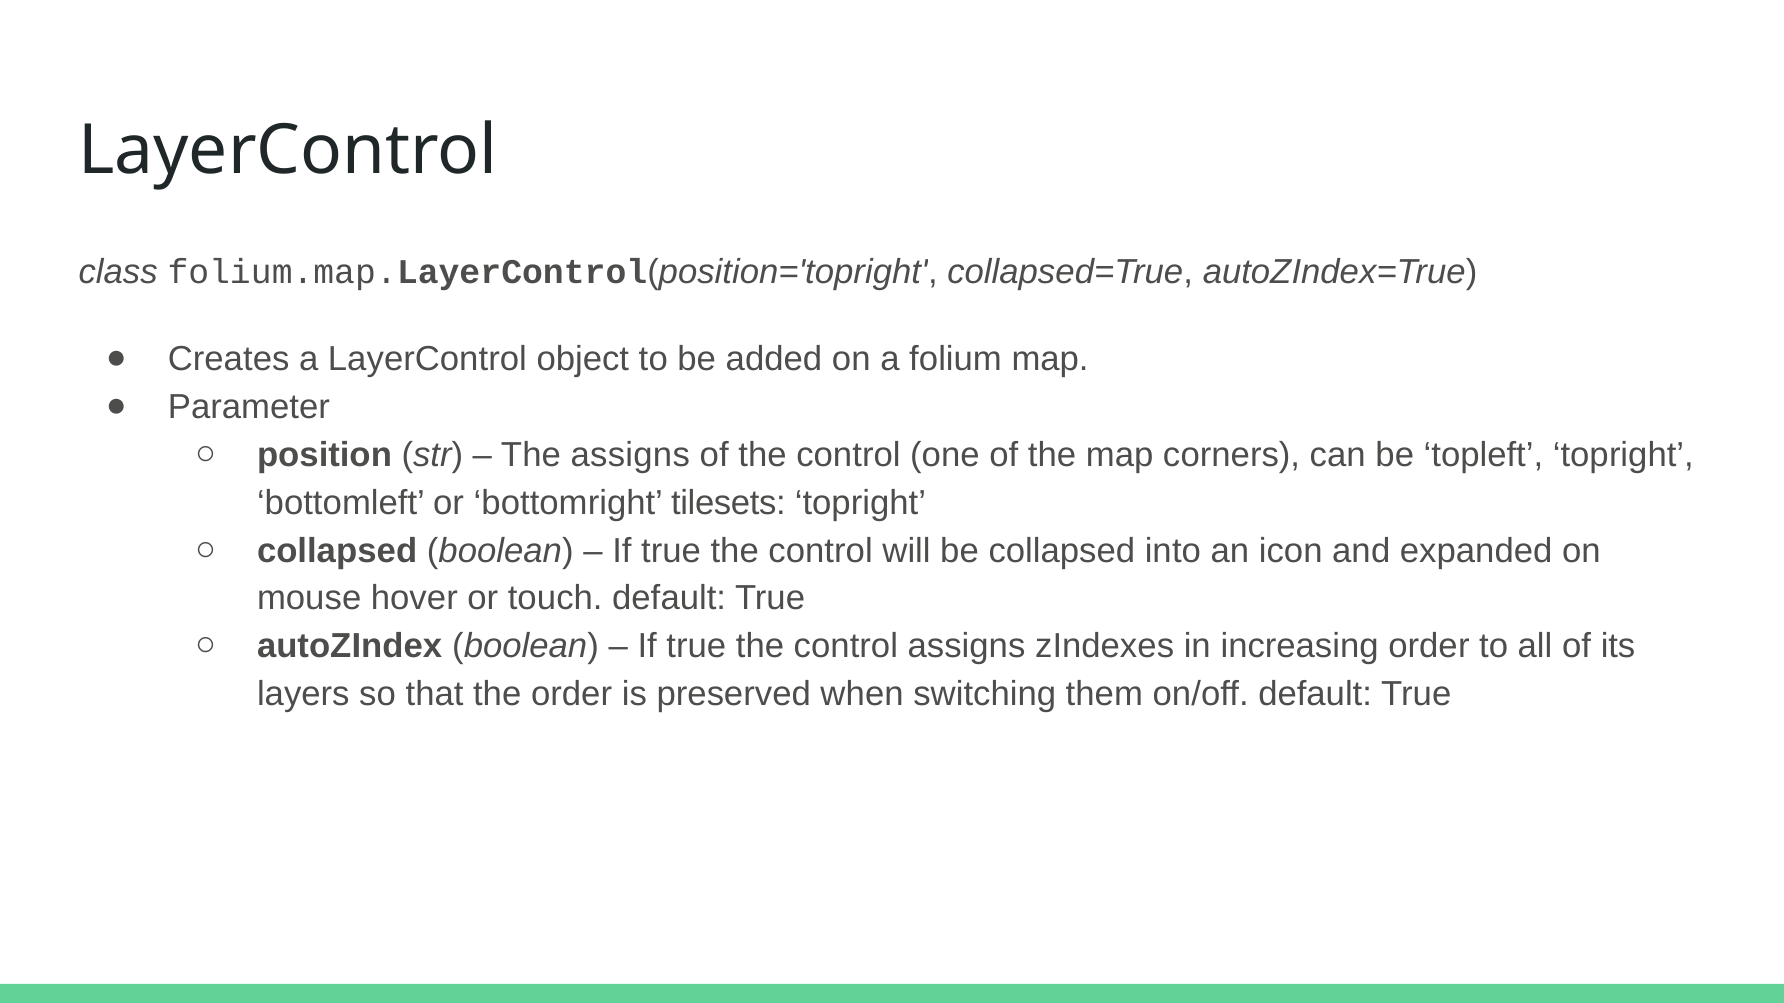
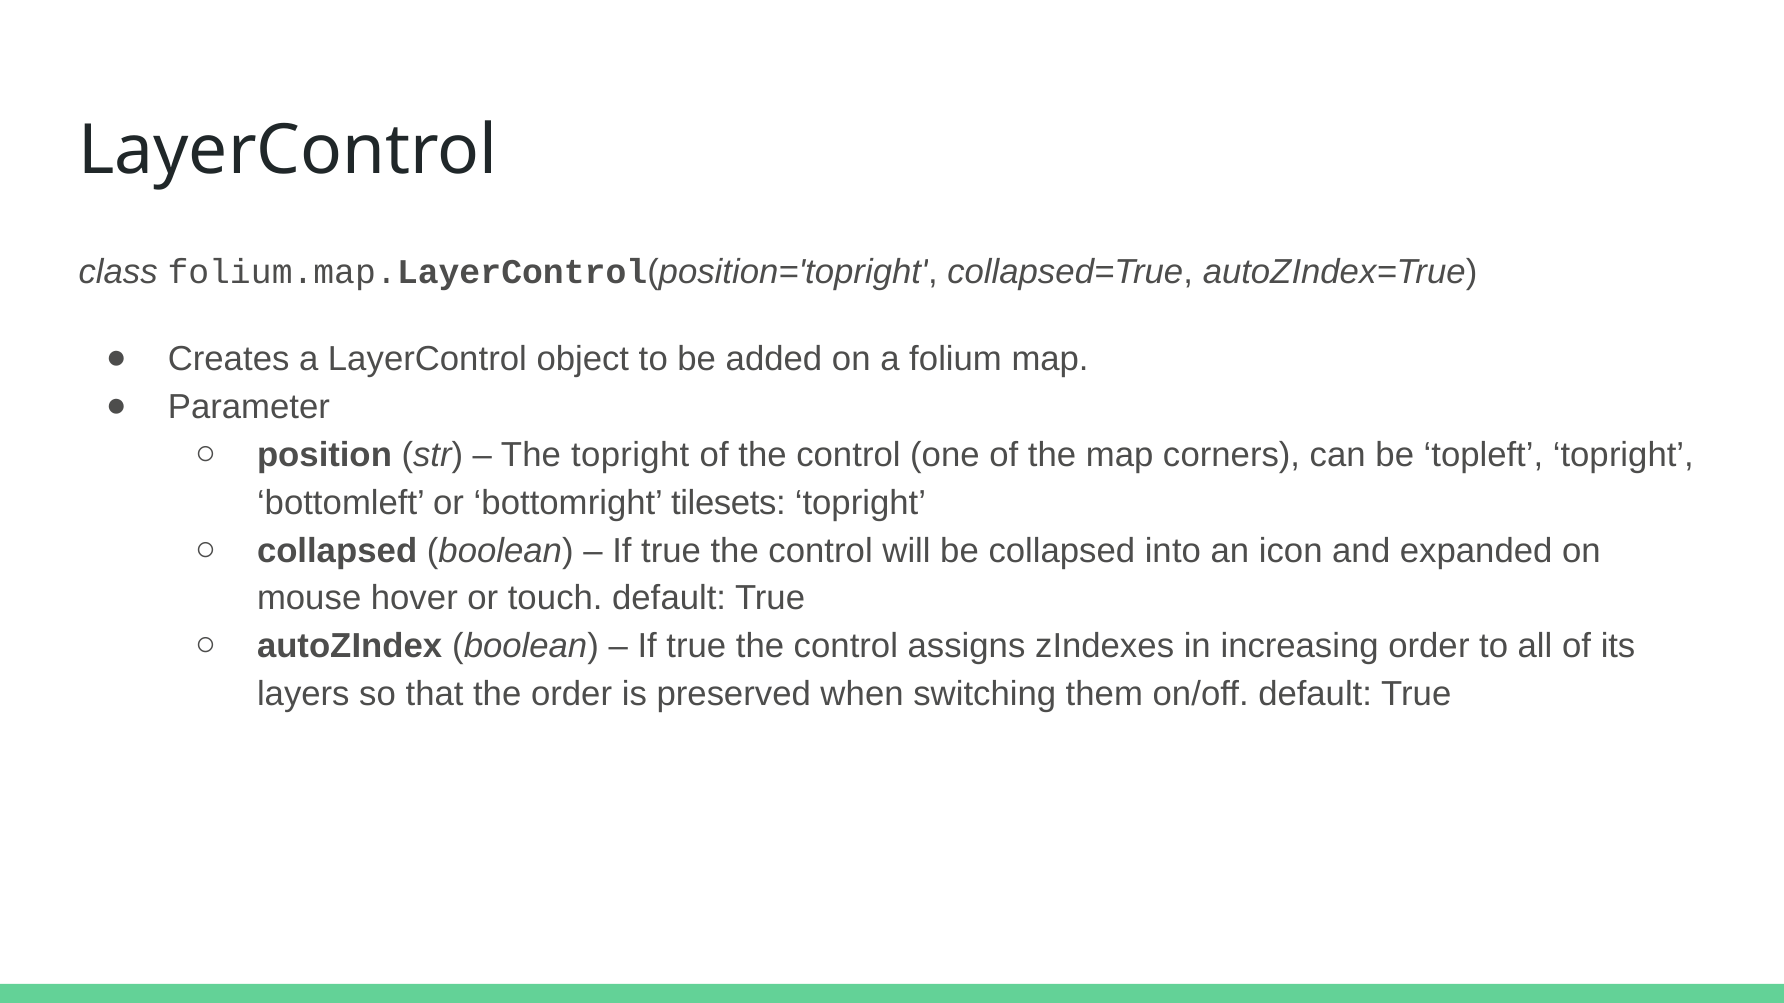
The assigns: assigns -> topright (630, 455)
